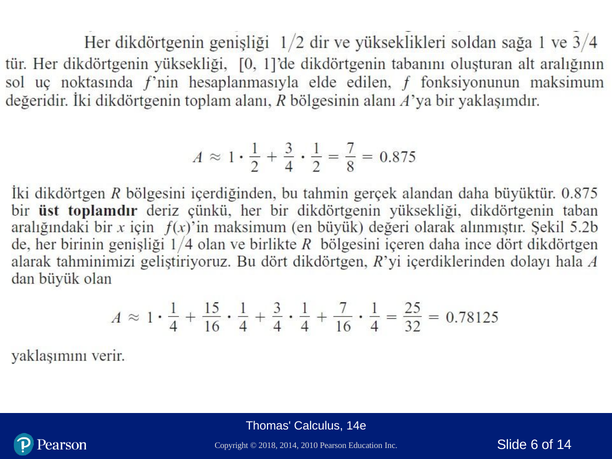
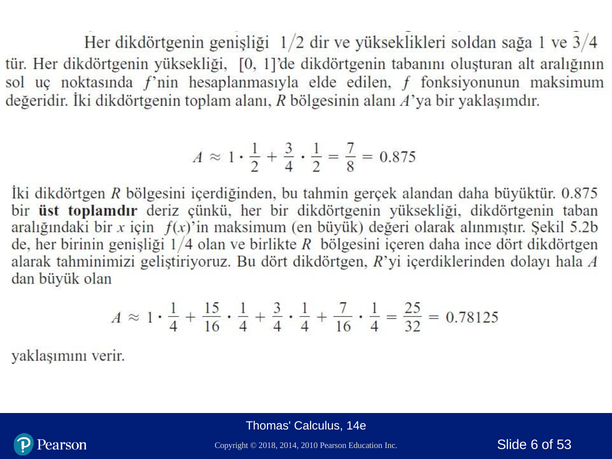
14: 14 -> 53 (564, 445)
